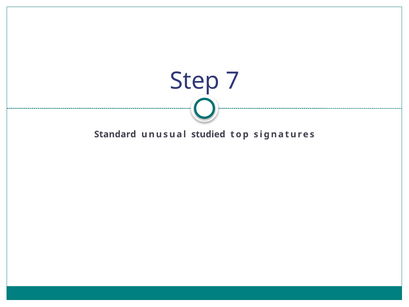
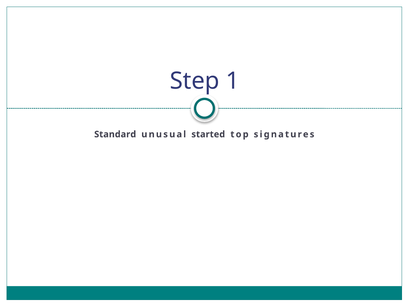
7: 7 -> 1 (233, 81)
studied: studied -> started (208, 134)
